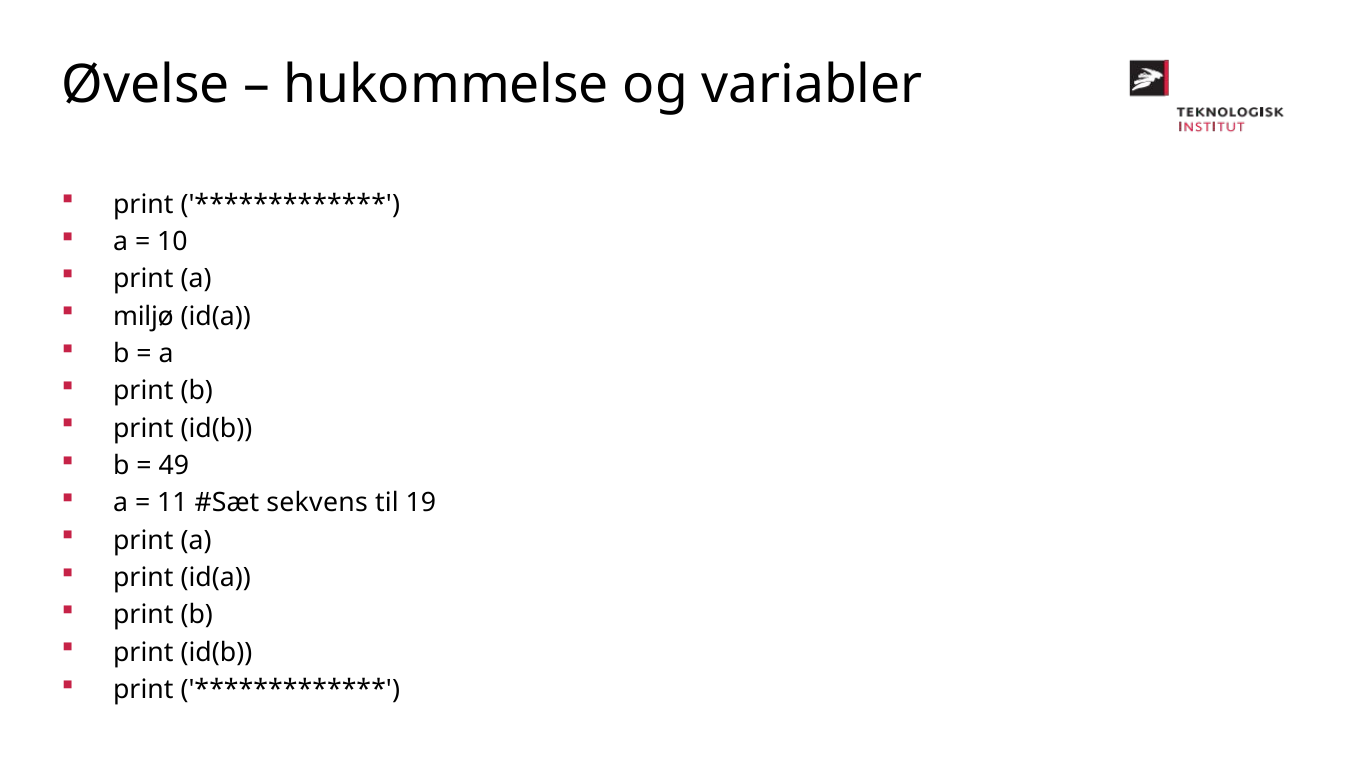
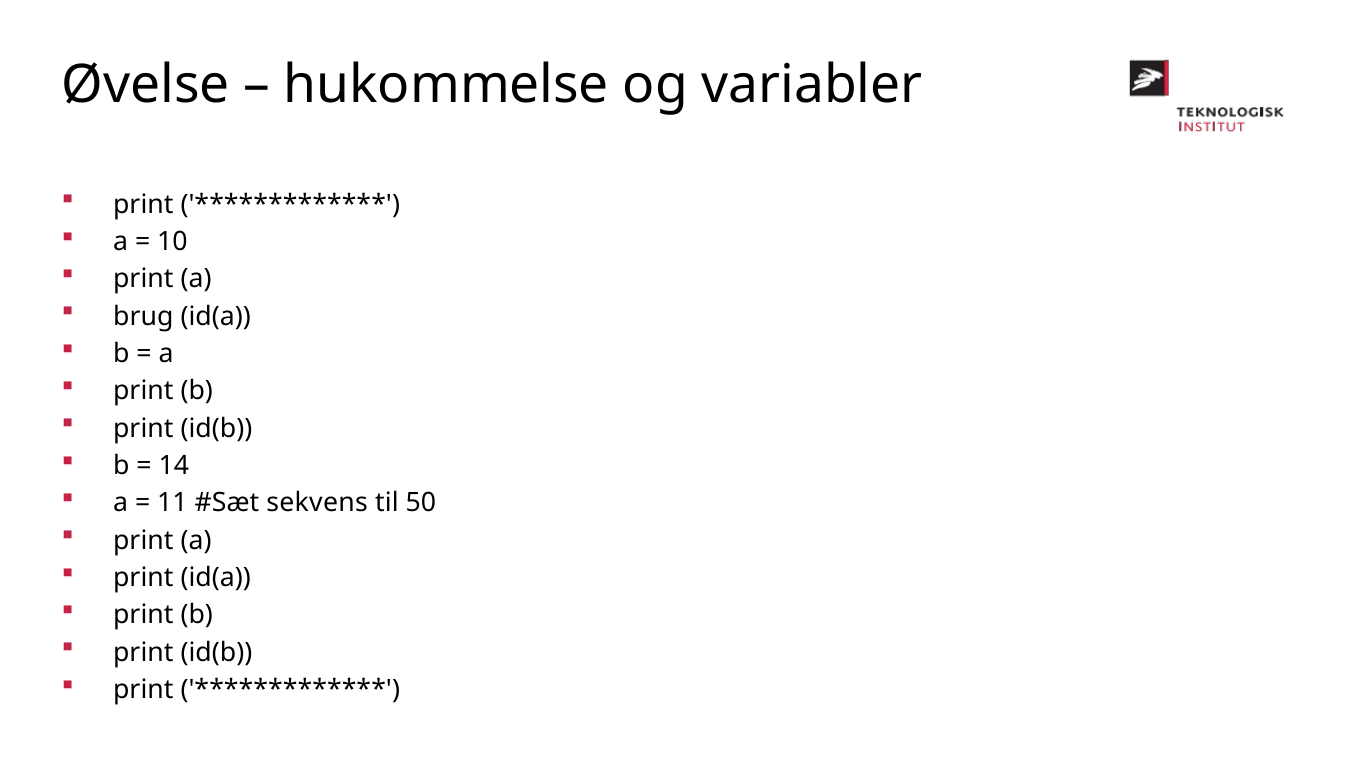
miljø: miljø -> brug (143, 316)
49: 49 -> 14 (174, 466)
19: 19 -> 50 (421, 503)
